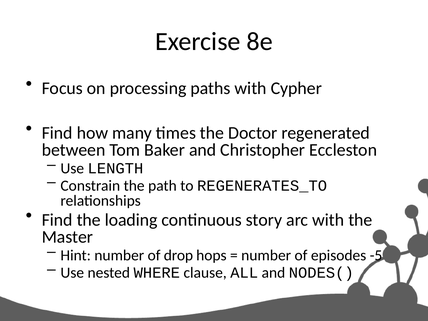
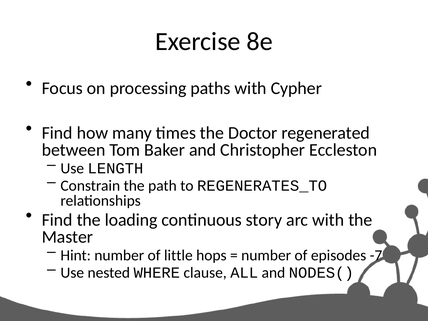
drop: drop -> little (178, 255)
-5: -5 -> -7 (376, 255)
